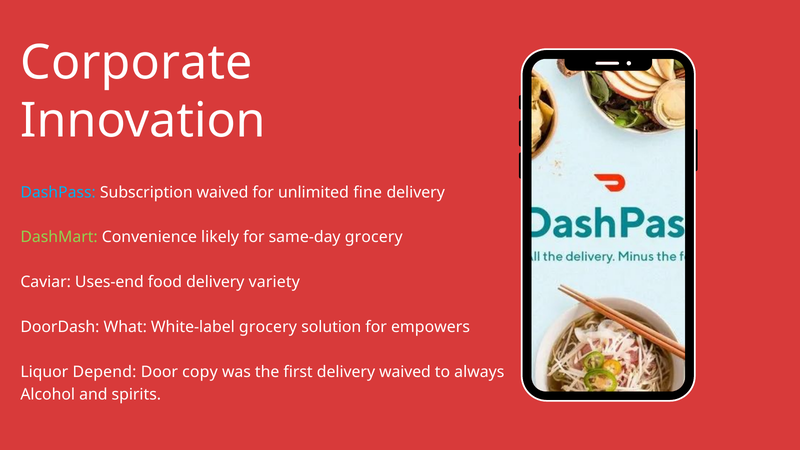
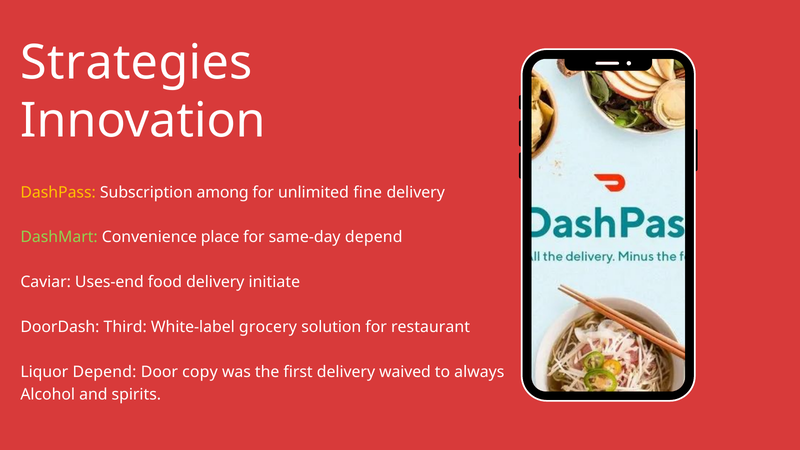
Corporate: Corporate -> Strategies (136, 63)
DashPass colour: light blue -> yellow (58, 192)
Subscription waived: waived -> among (223, 192)
likely: likely -> place (220, 237)
same-day grocery: grocery -> depend (374, 237)
variety: variety -> initiate (274, 282)
What: What -> Third (125, 327)
empowers: empowers -> restaurant (431, 327)
